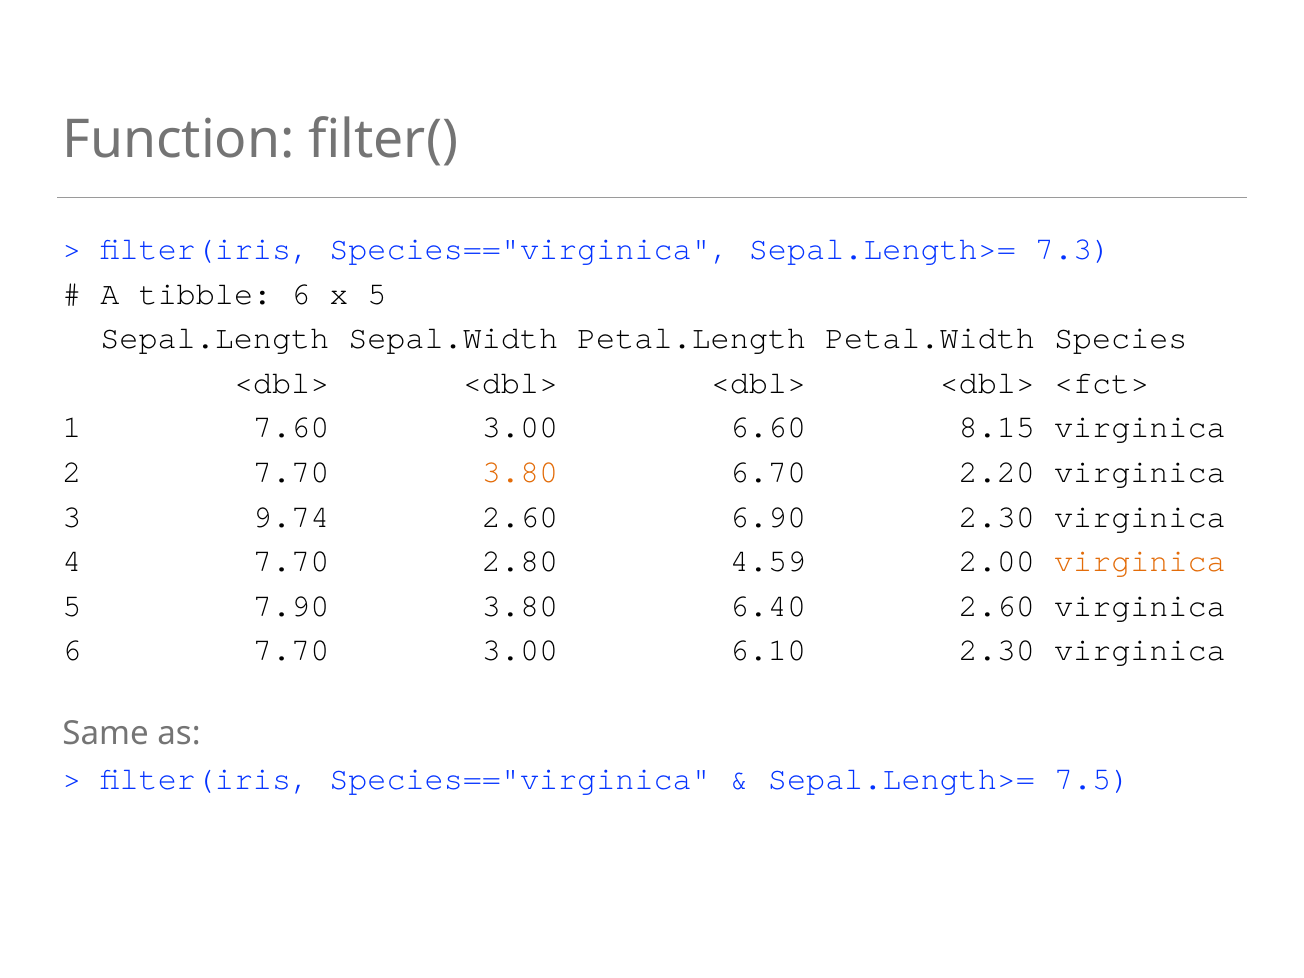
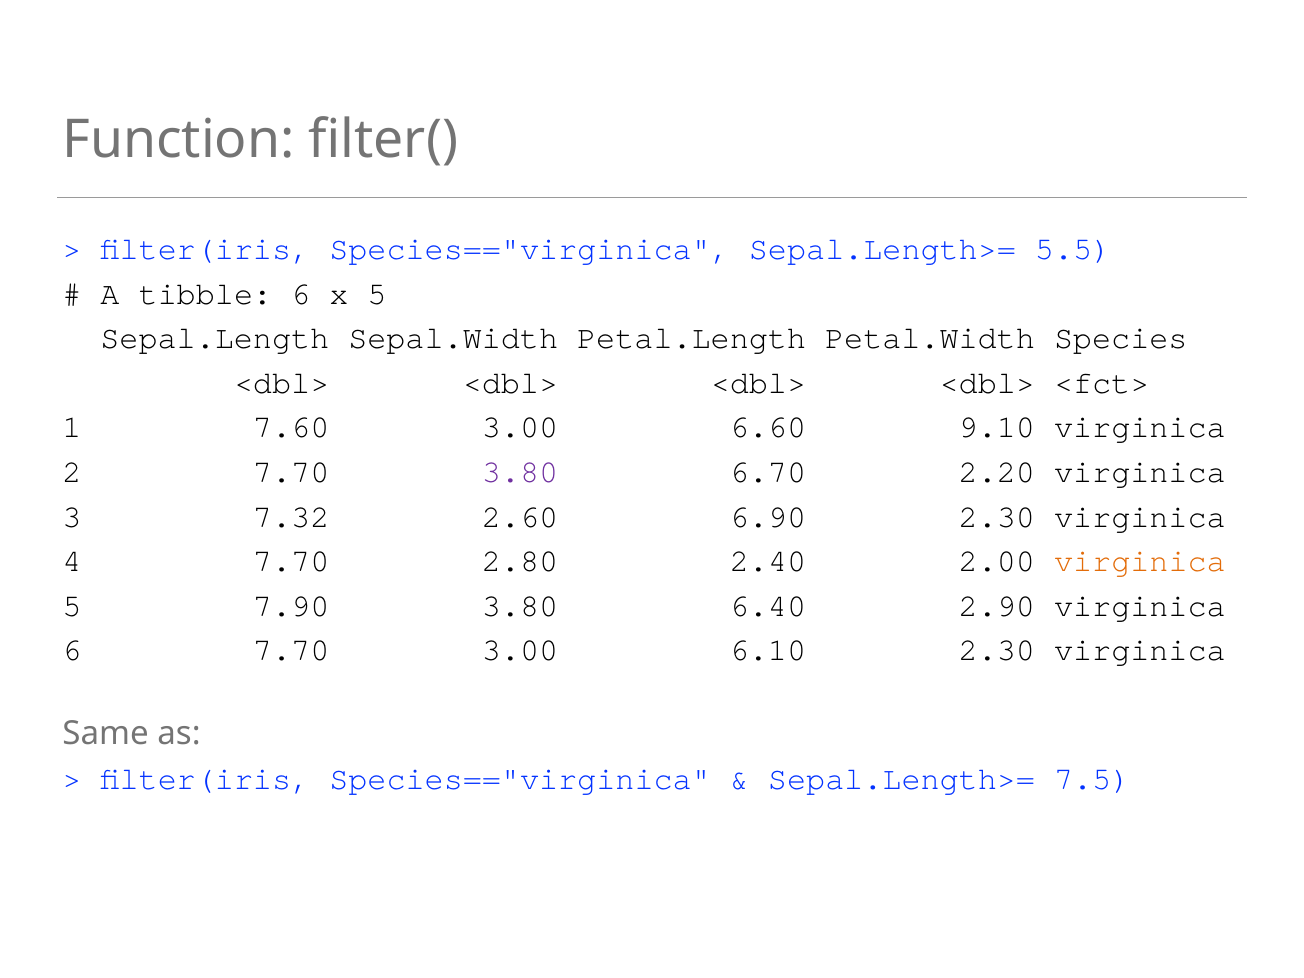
7.3: 7.3 -> 5.5 (1073, 249)
8.15: 8.15 -> 9.10 (997, 427)
3.80 colour: orange -> purple (520, 472)
9.74: 9.74 -> 7.32 (291, 517)
4.59: 4.59 -> 2.40 (768, 561)
6.40 2.60: 2.60 -> 2.90 (997, 606)
